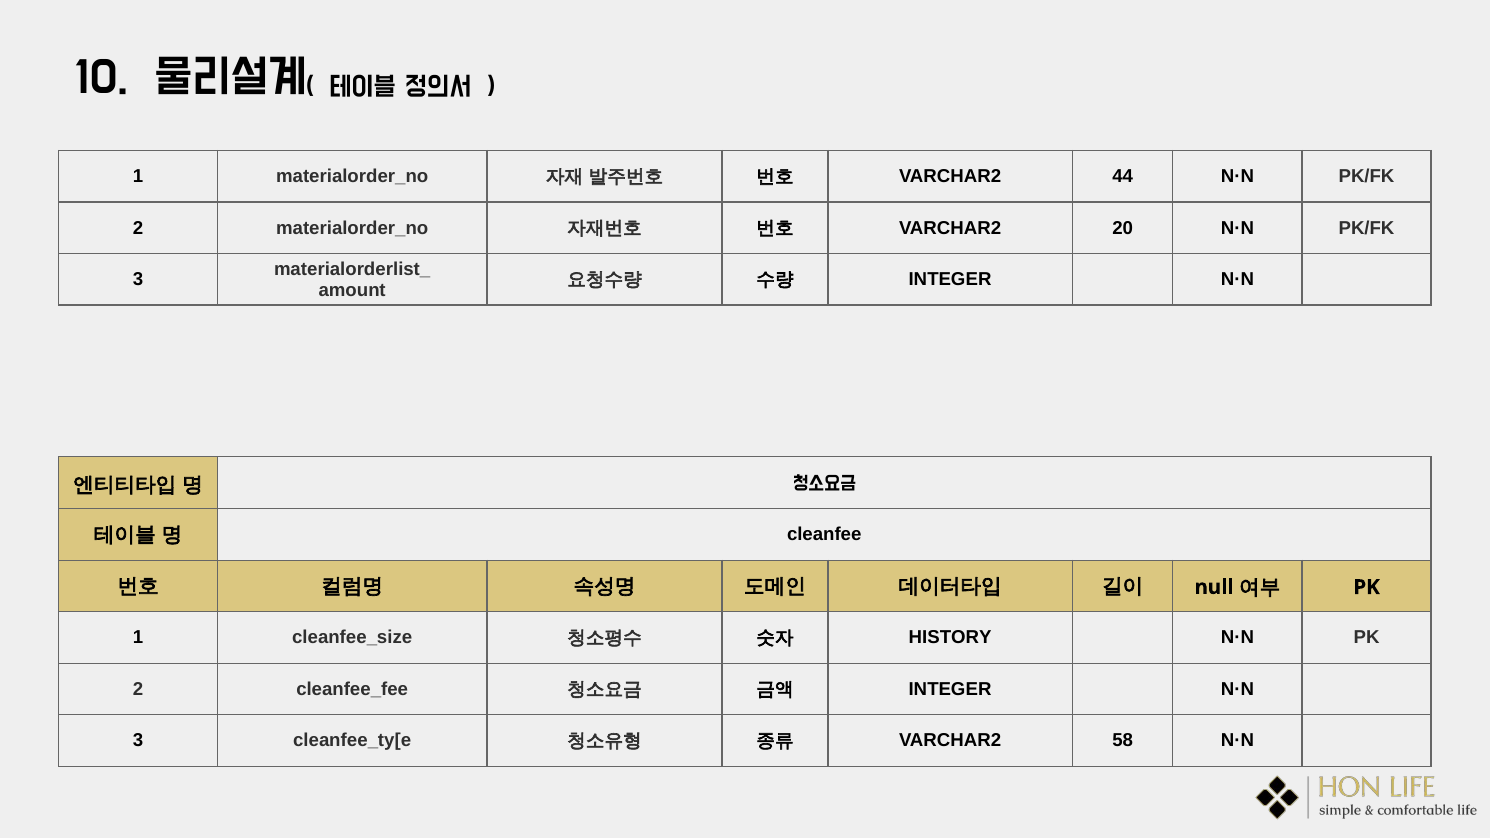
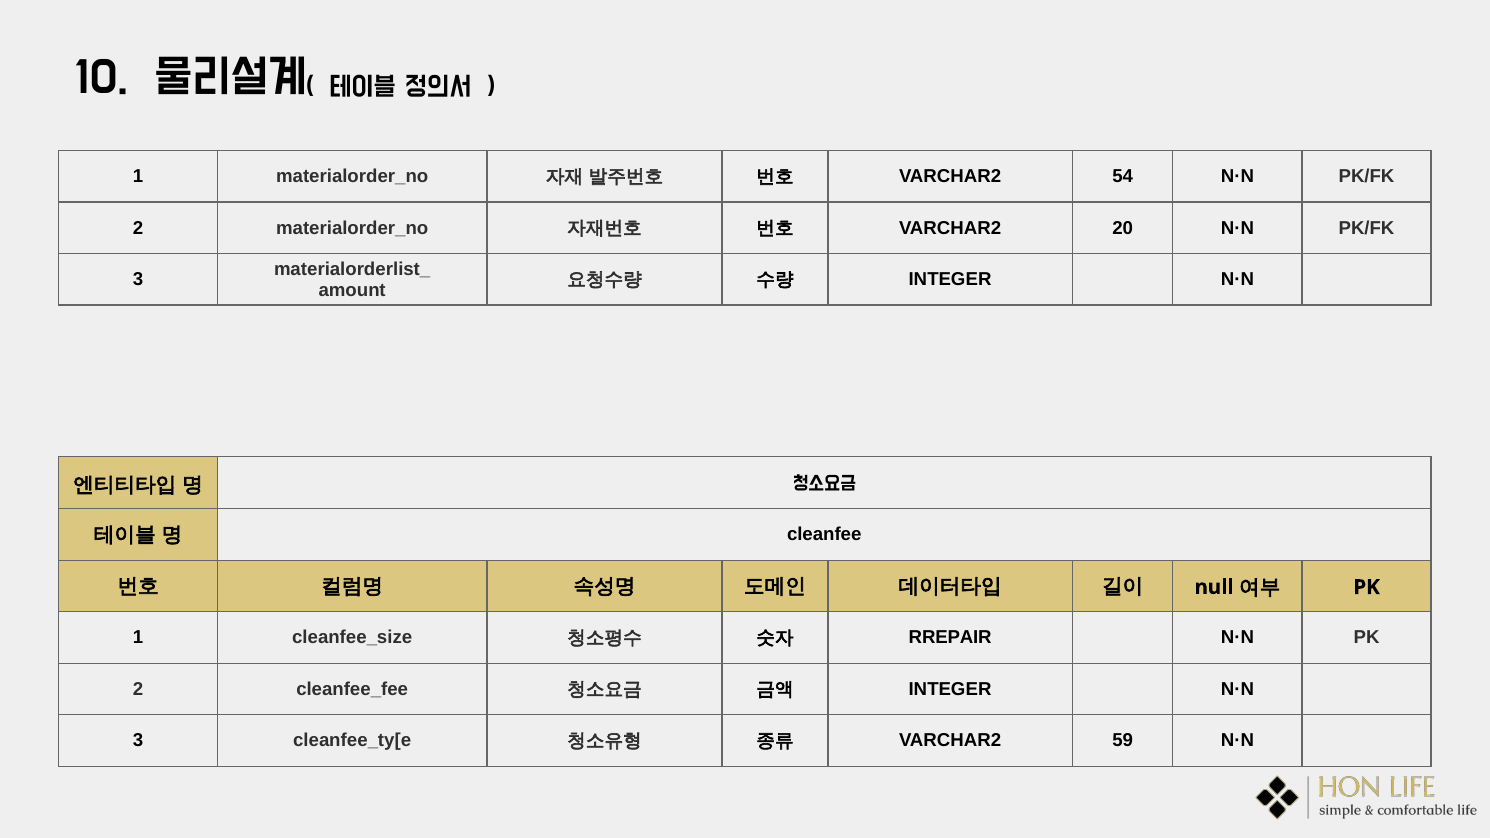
44: 44 -> 54 (1123, 177)
HISTORY: HISTORY -> RREPAIR (950, 638)
58: 58 -> 59 (1123, 741)
